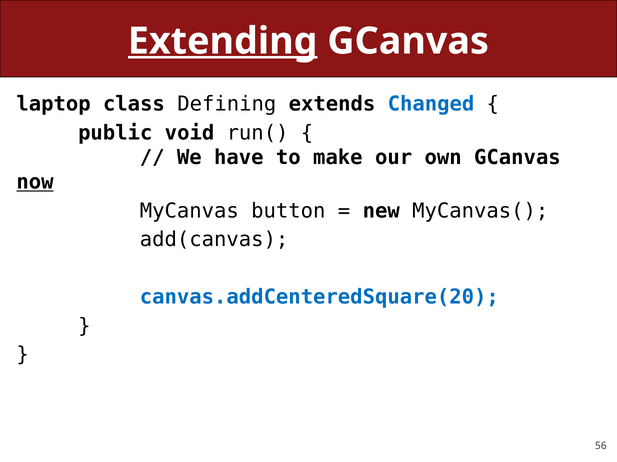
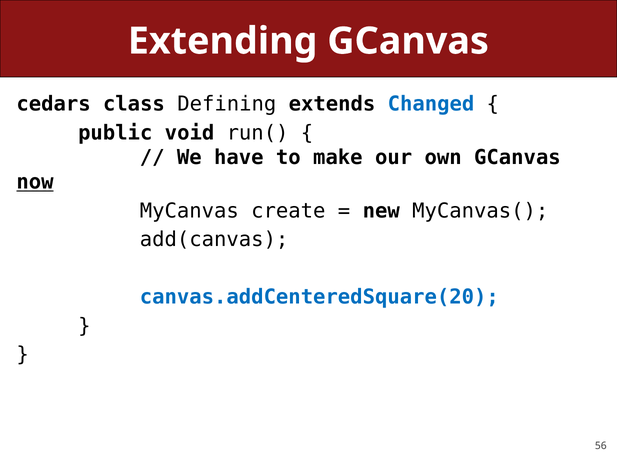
Extending underline: present -> none (223, 41)
laptop: laptop -> cedars (54, 104)
button: button -> create (288, 211)
